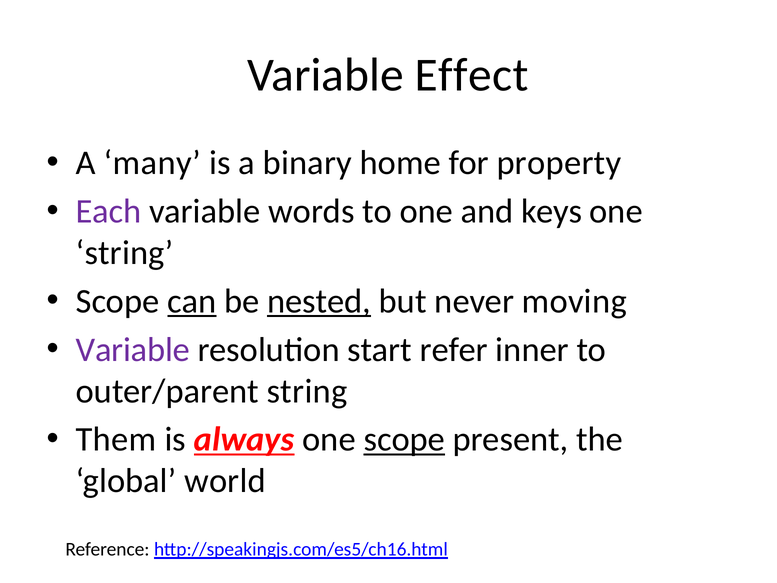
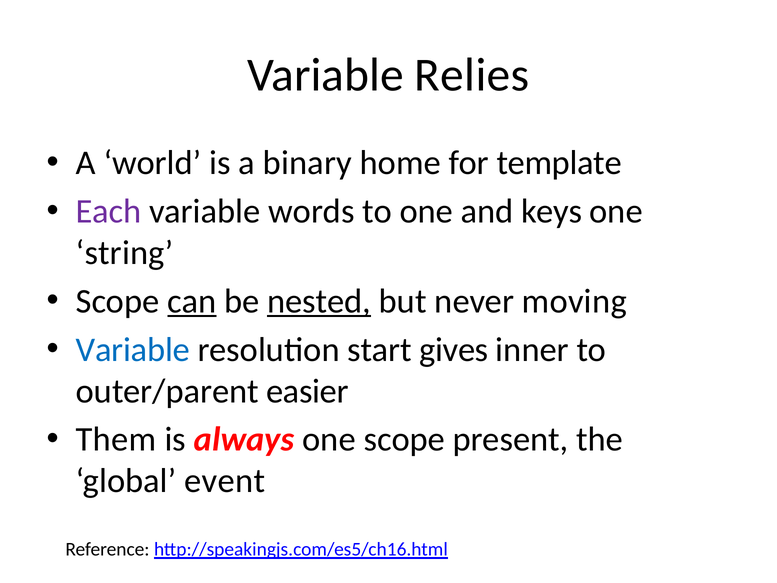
Effect: Effect -> Relies (472, 75)
many: many -> world (152, 163)
property: property -> template (559, 163)
Variable colour: purple -> blue (133, 350)
refer: refer -> gives (454, 350)
outer/parent string: string -> easier (307, 391)
always underline: present -> none (244, 439)
scope underline: present -> none (404, 439)
world: world -> event (225, 481)
